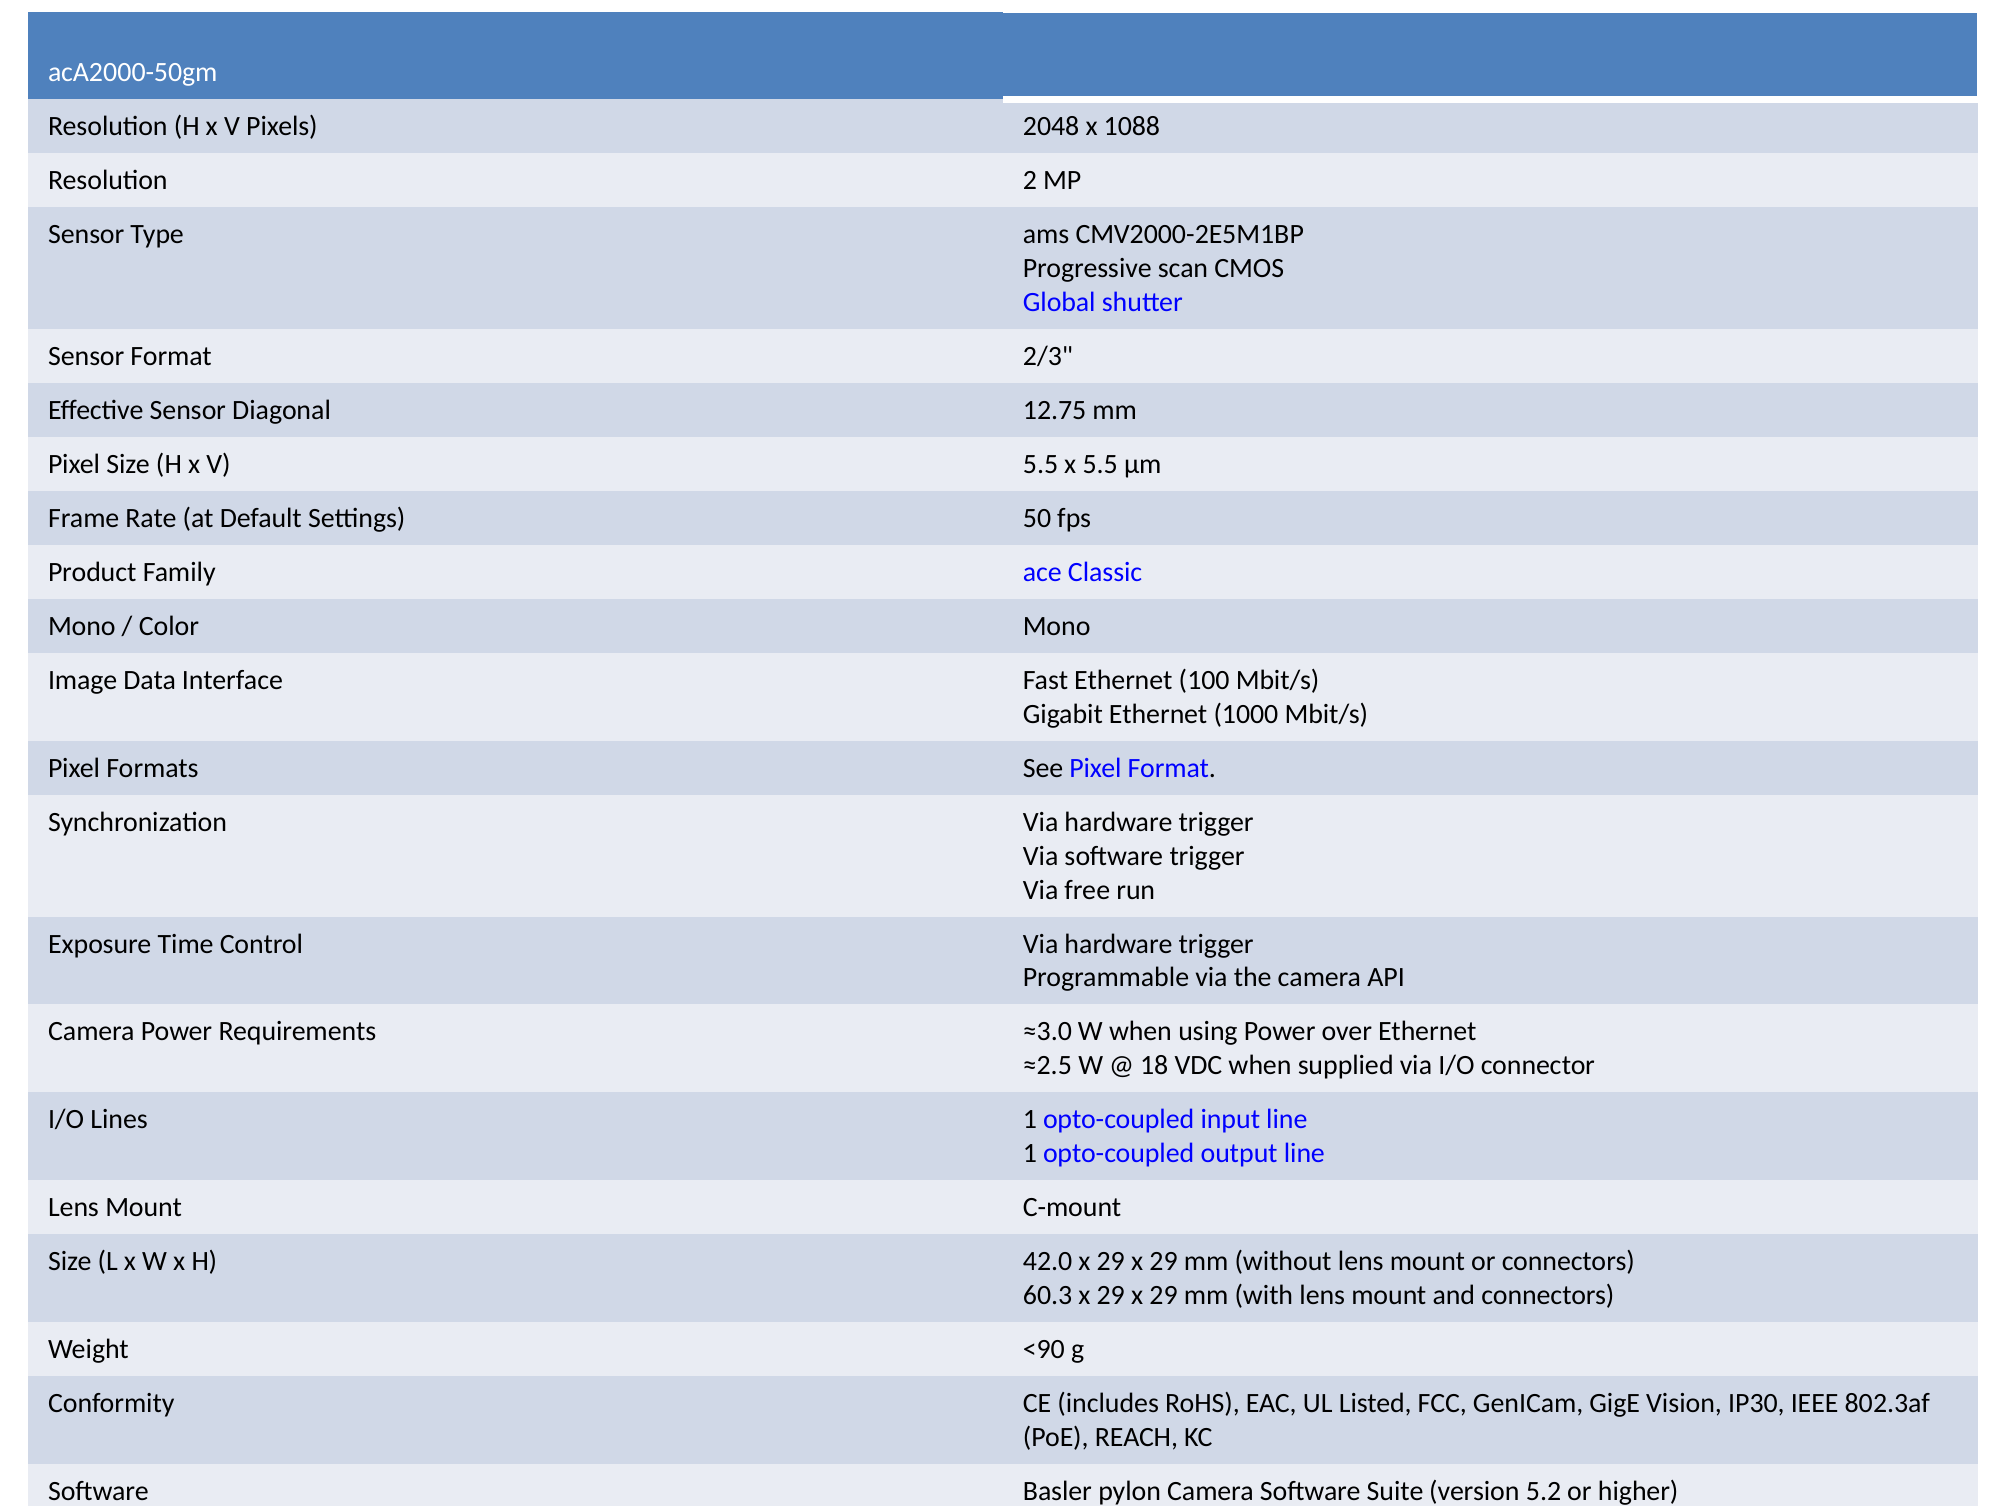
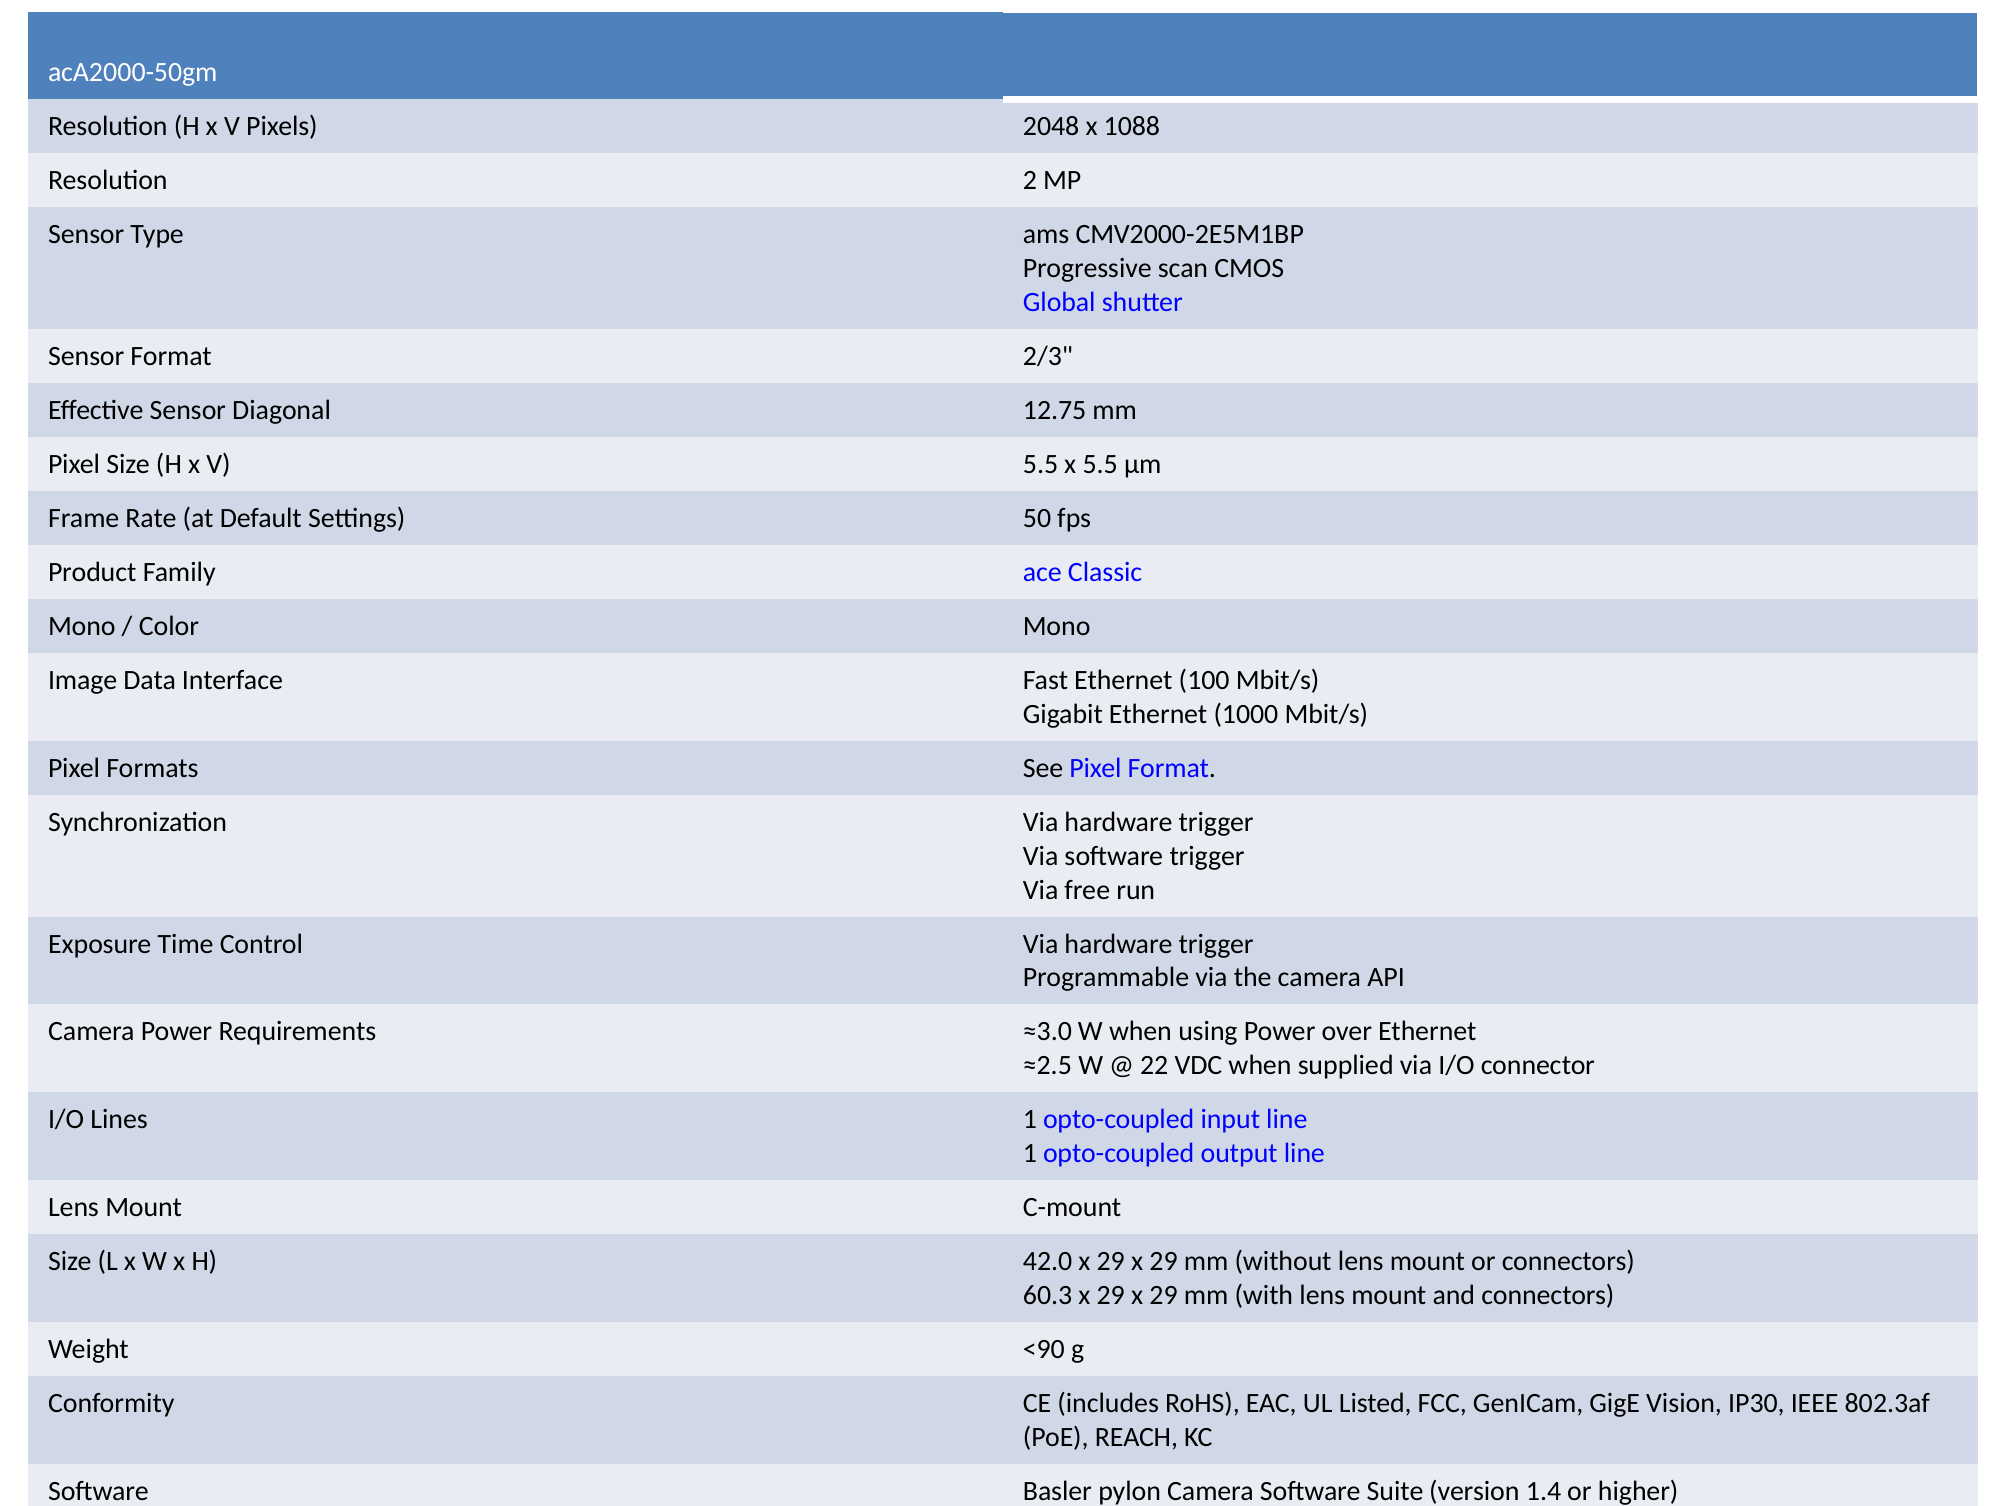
18: 18 -> 22 (1154, 1065)
5.2: 5.2 -> 1.4 (1544, 1491)
